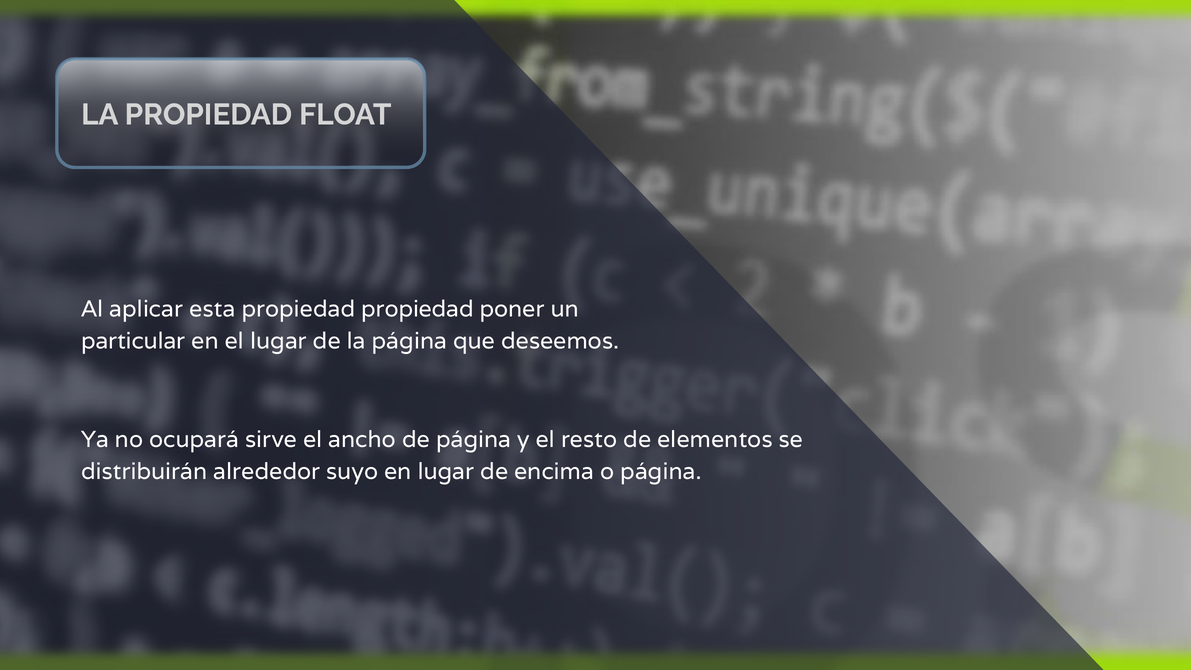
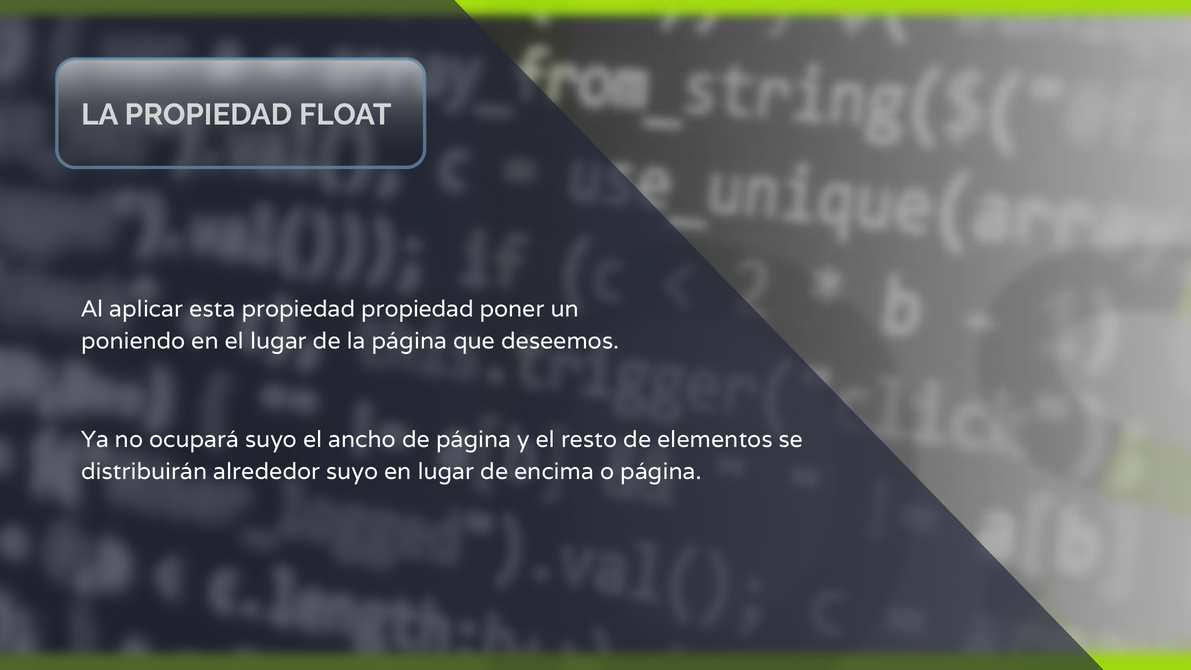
particular: particular -> poniendo (133, 341)
ocupará sirve: sirve -> suyo (271, 439)
